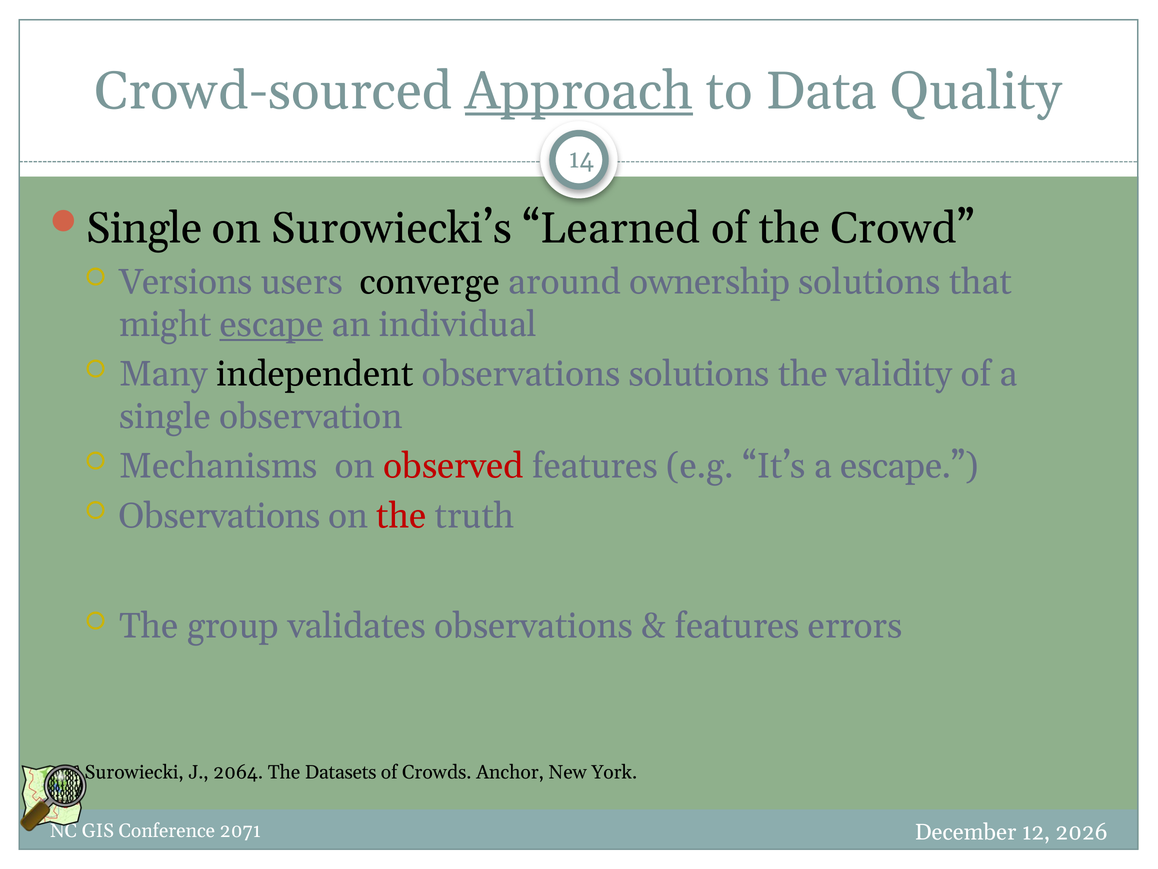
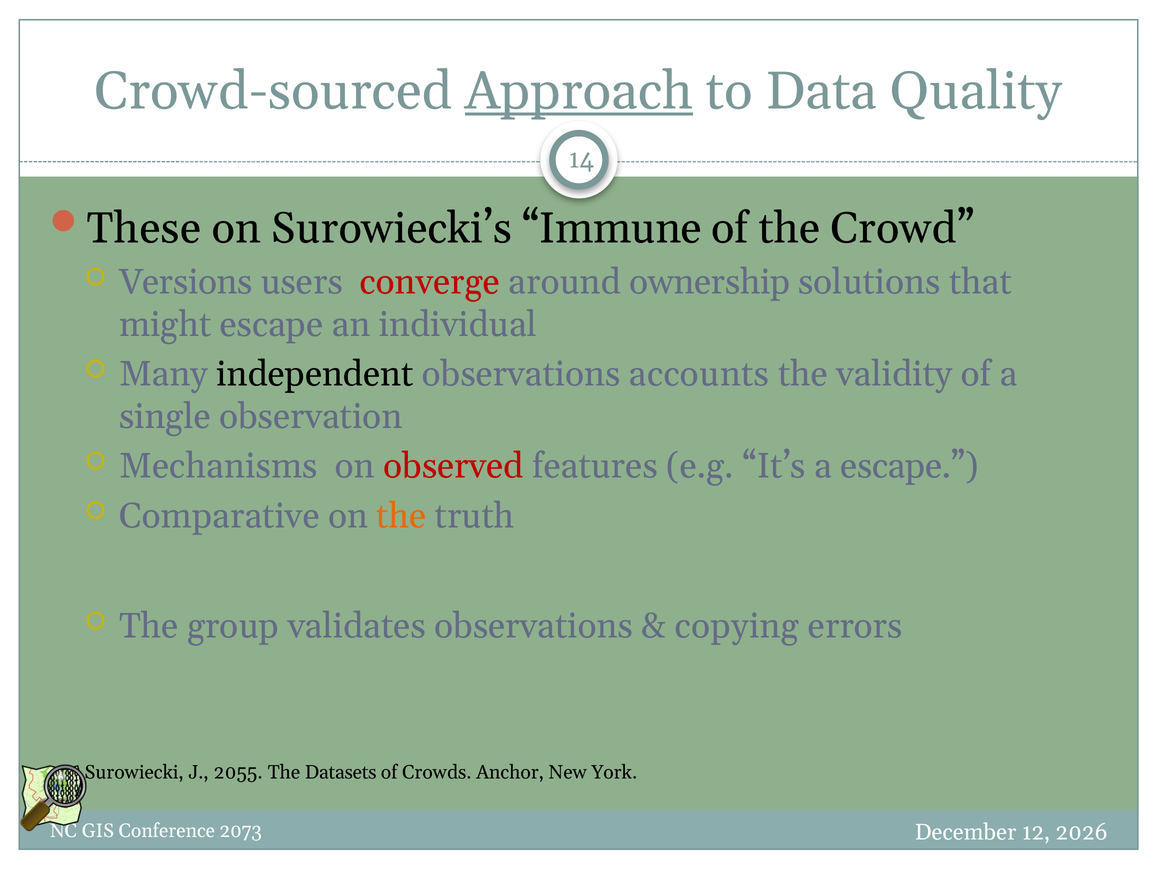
Single: Single -> These (144, 228)
Learned: Learned -> Immune (612, 228)
converge colour: black -> red (430, 282)
escape underline: present -> none (271, 325)
observations solutions: solutions -> accounts (699, 374)
Observations: Observations -> Comparative (219, 516)
the colour: red -> orange (401, 516)
features: features -> copying (737, 626)
2064: 2064 -> 2055 (238, 772)
2071: 2071 -> 2073 (241, 830)
